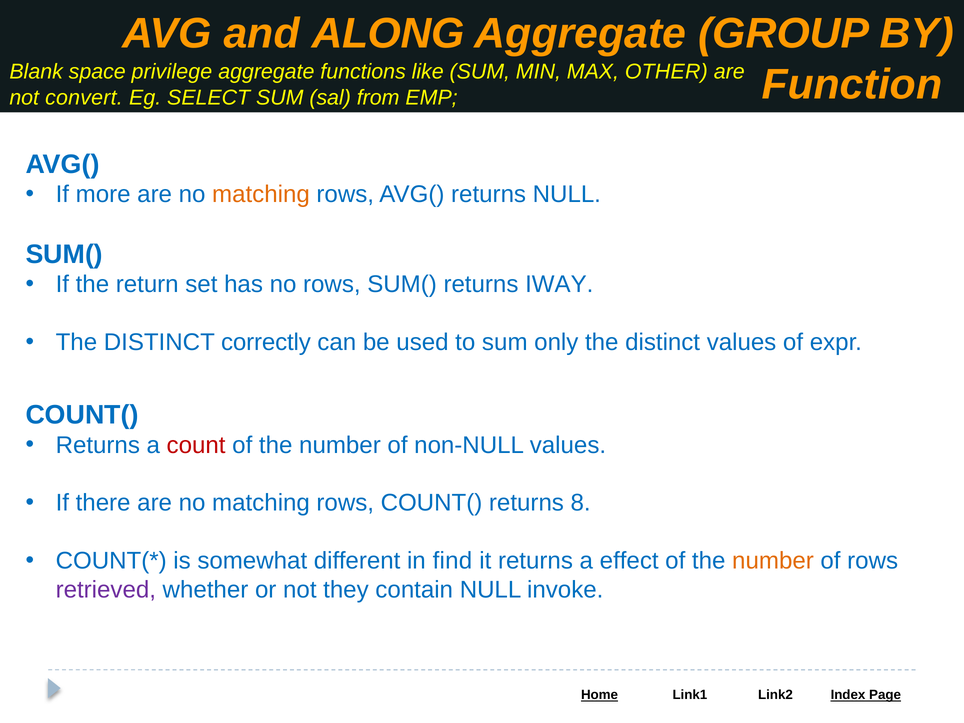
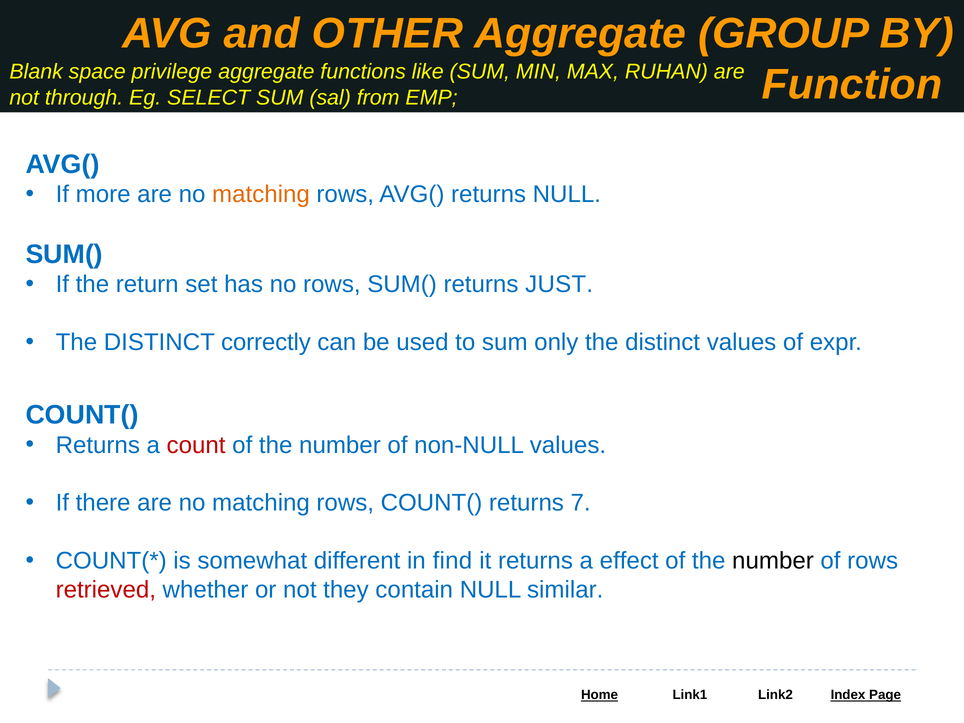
ALONG: ALONG -> OTHER (388, 33)
OTHER: OTHER -> RUHAN (666, 72)
convert: convert -> through (84, 97)
IWAY: IWAY -> JUST (559, 285)
8: 8 -> 7 (581, 503)
number colour: orange -> black (773, 561)
retrieved colour: purple -> red (106, 590)
invoke: invoke -> similar (565, 590)
